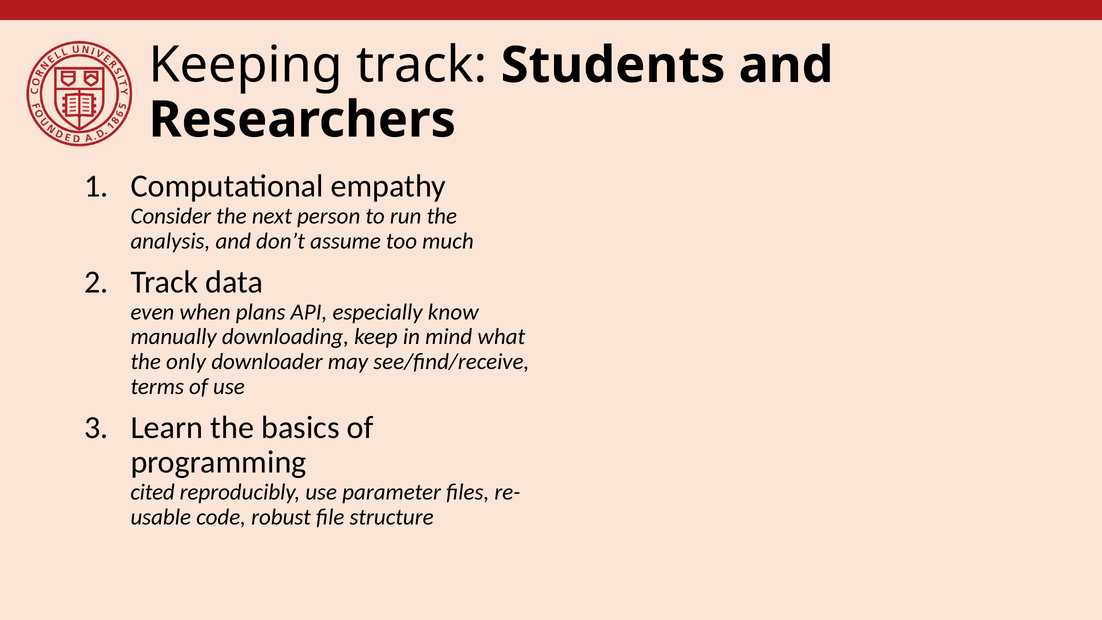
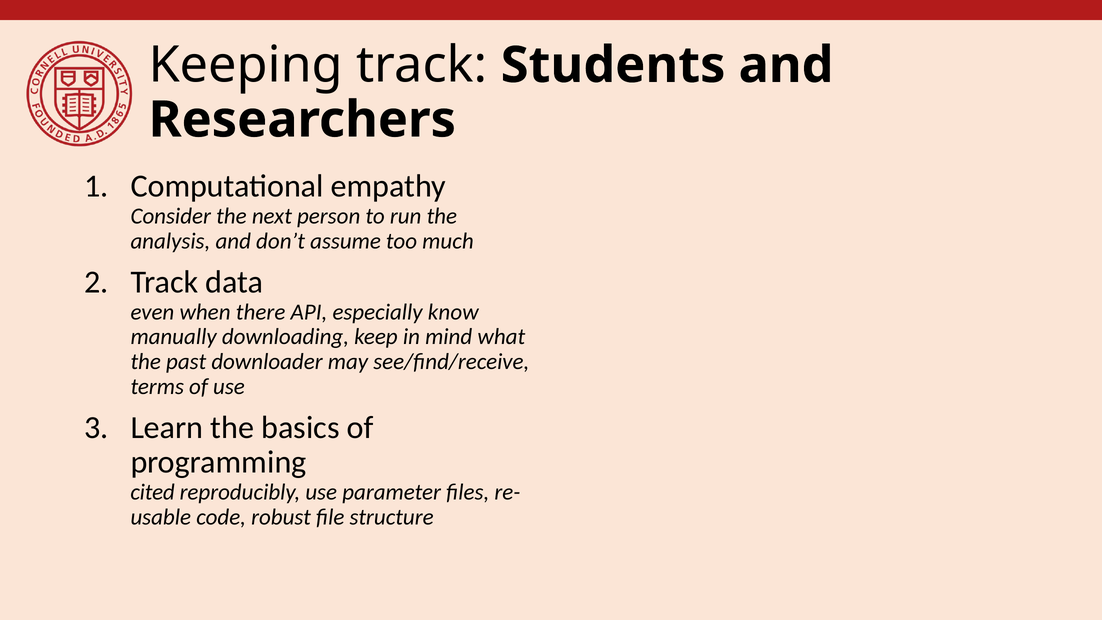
plans: plans -> there (261, 312)
only: only -> past (186, 362)
